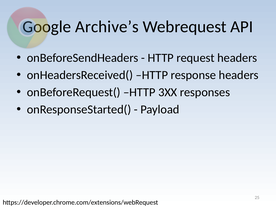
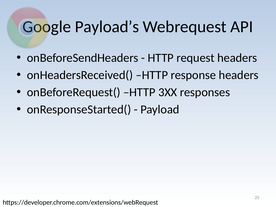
Archive’s: Archive’s -> Payload’s (107, 27)
